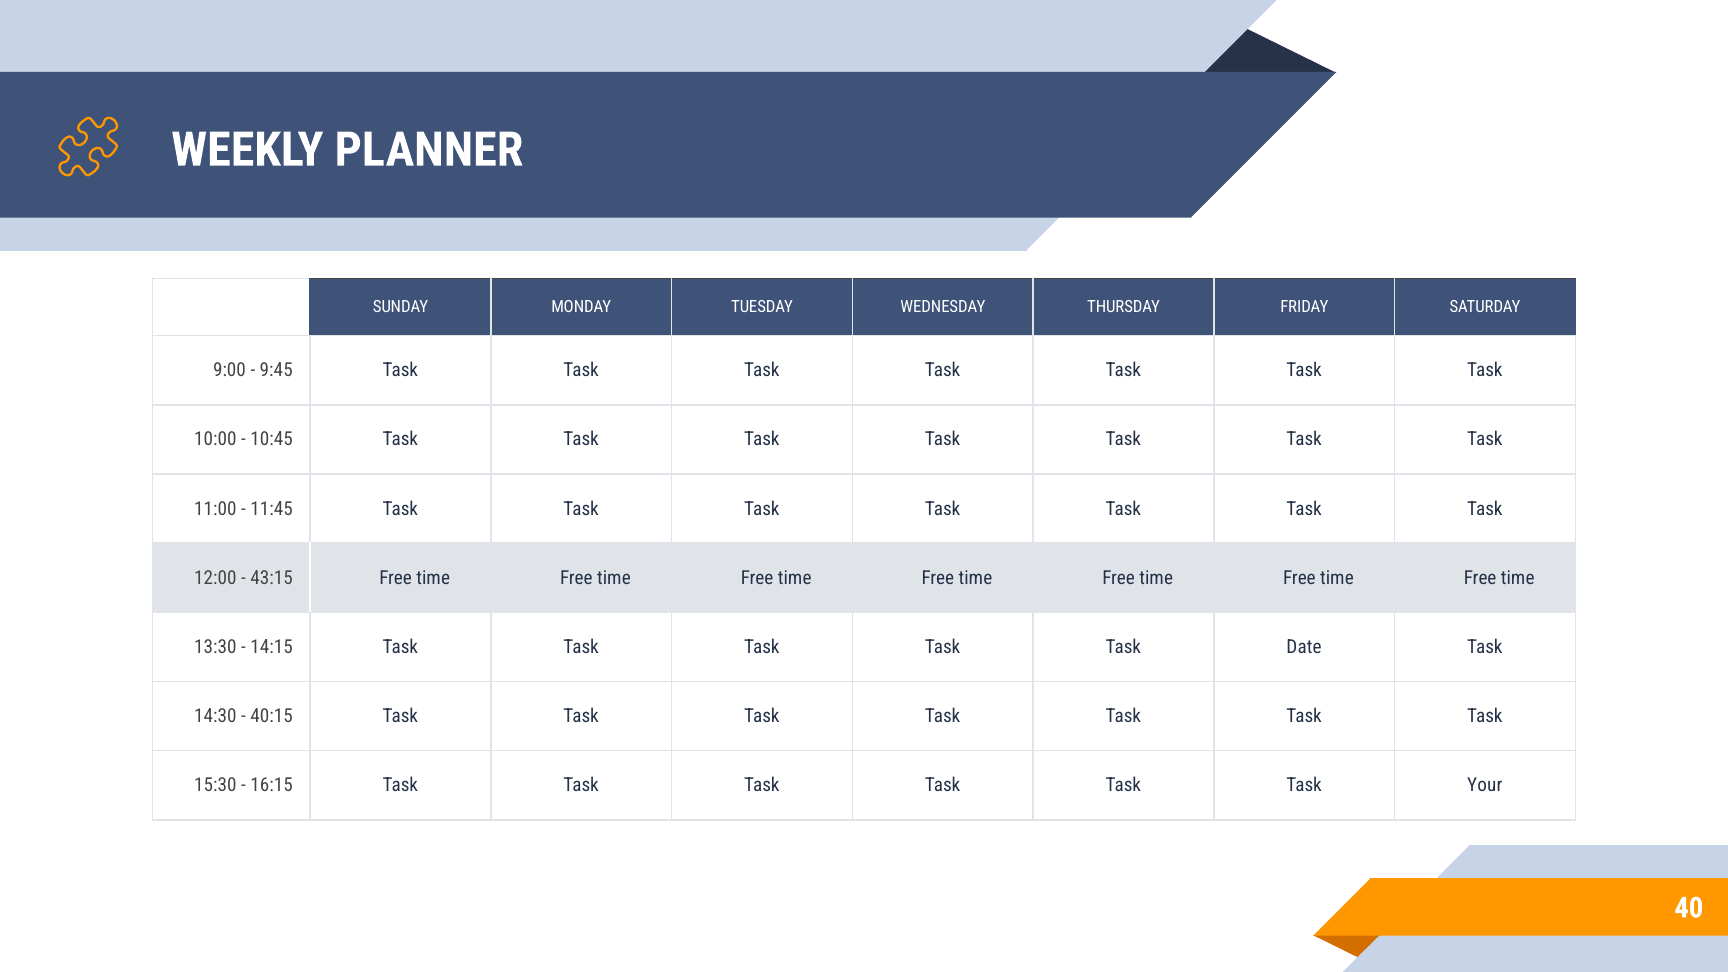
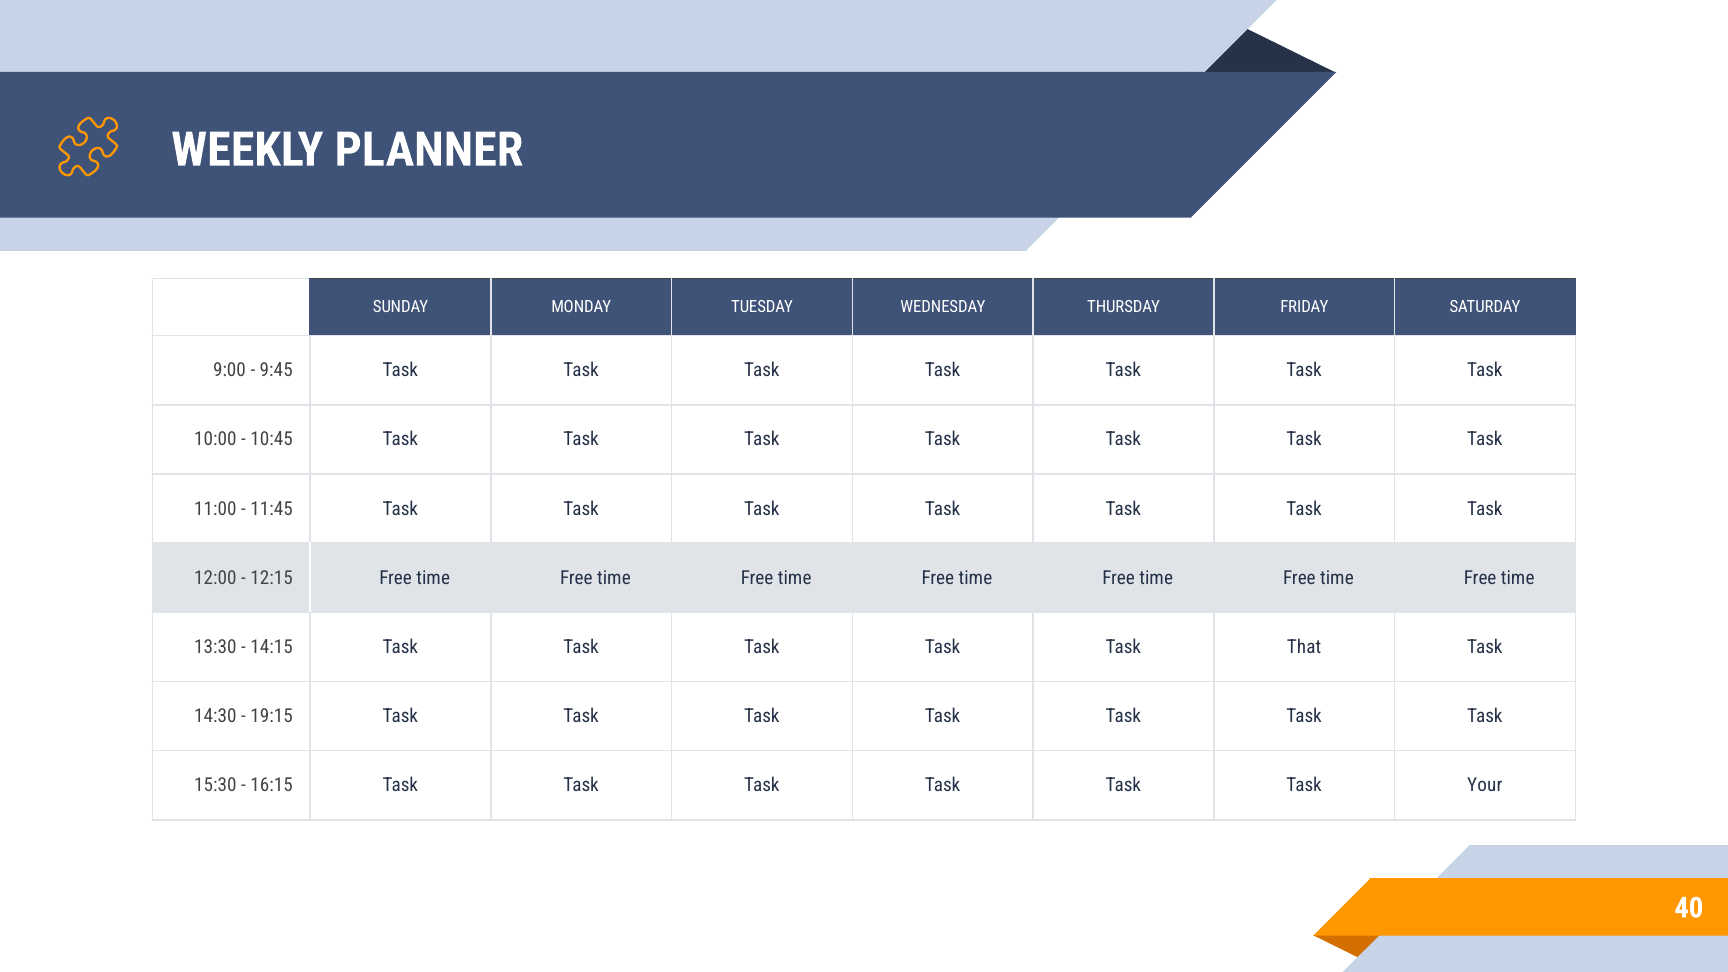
43:15: 43:15 -> 12:15 (272, 578)
Date: Date -> That (1304, 647)
40:15: 40:15 -> 19:15 (272, 716)
